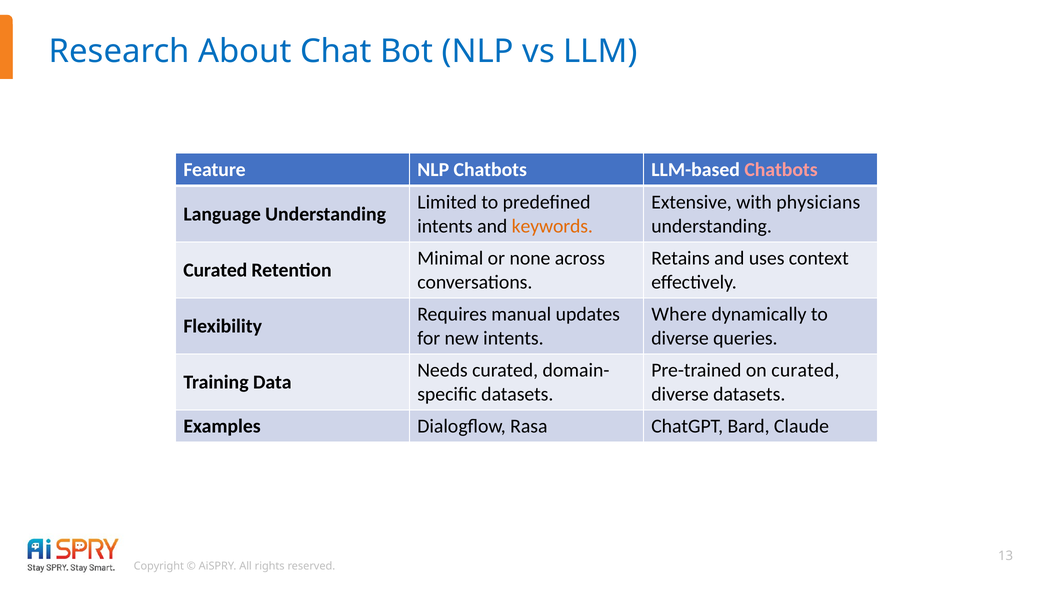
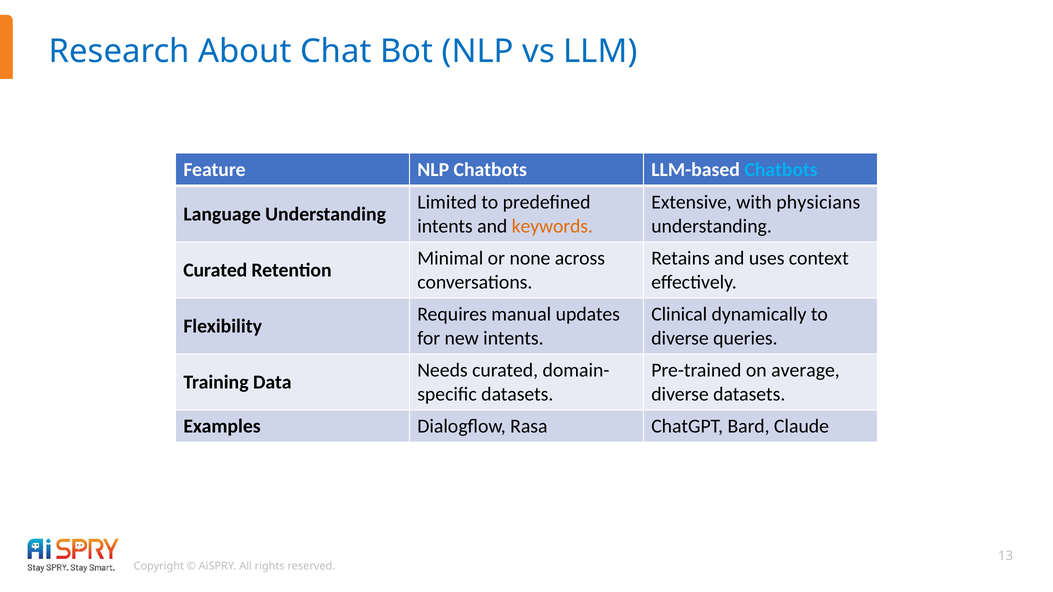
Chatbots colour: pink -> light blue (781, 170)
Where: Where -> Clinical (679, 314)
on curated: curated -> average (805, 370)
